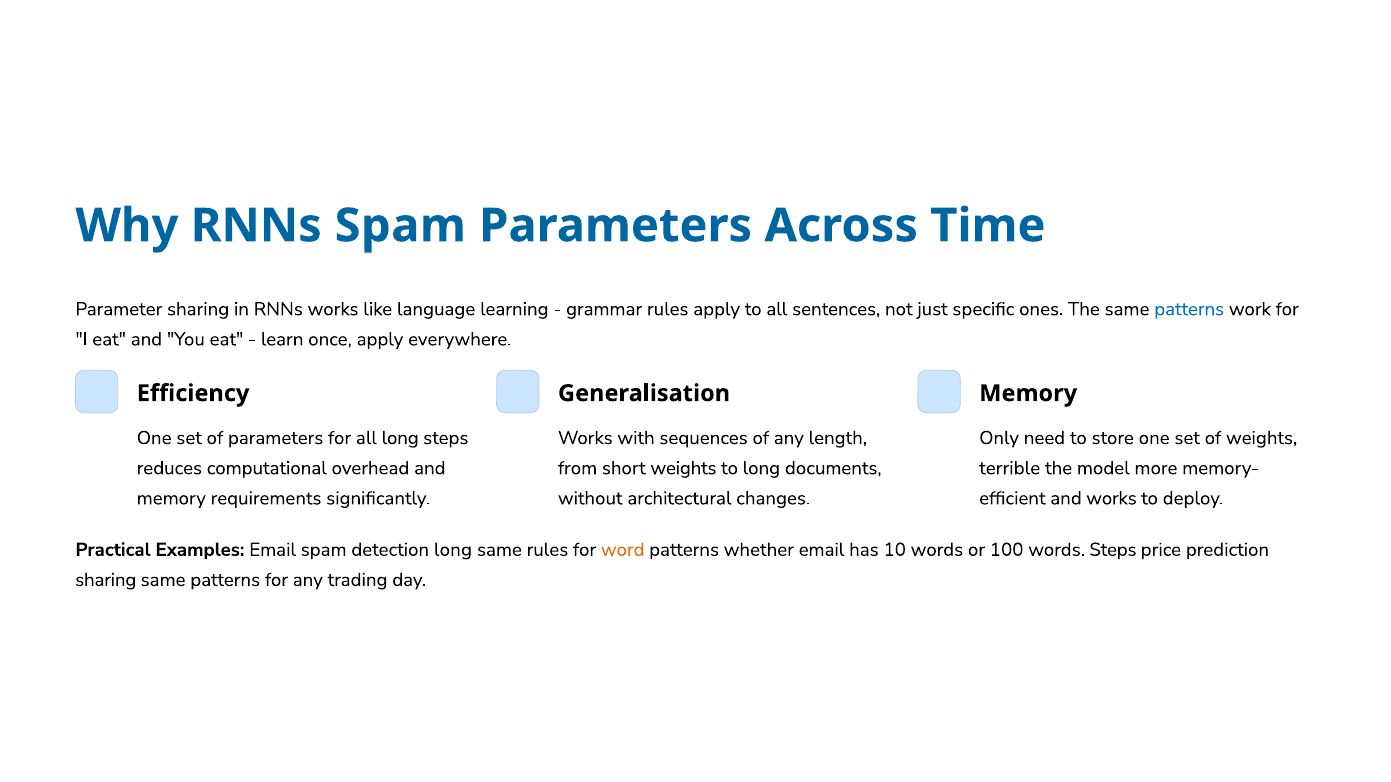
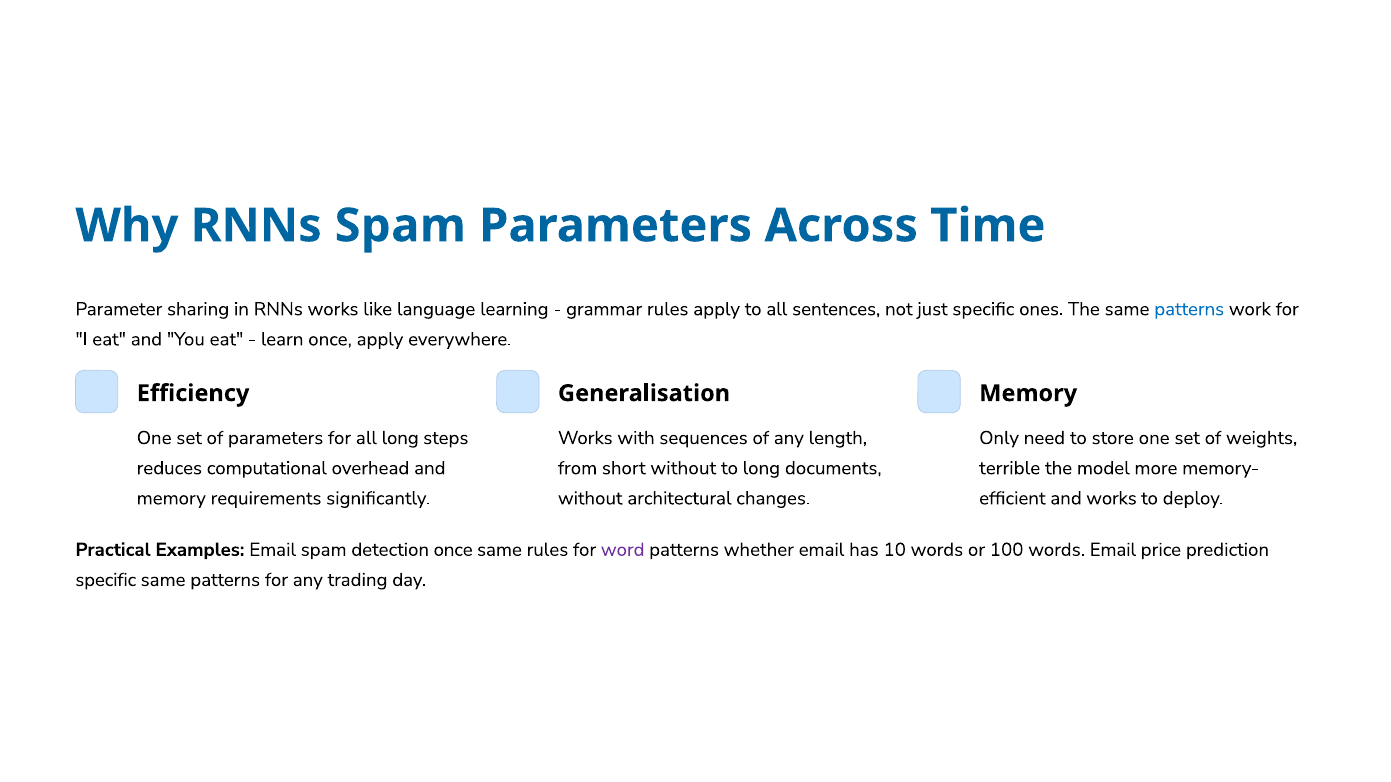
short weights: weights -> without (683, 468)
detection long: long -> once (453, 550)
word colour: orange -> purple (623, 550)
words Steps: Steps -> Email (1113, 550)
sharing: sharing -> specific (106, 580)
